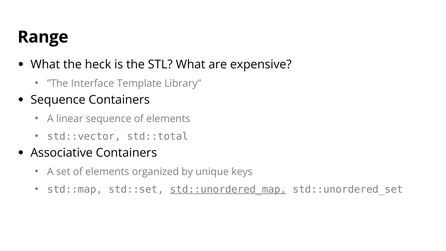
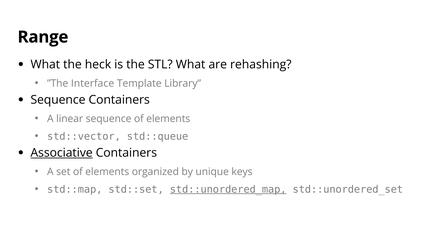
expensive: expensive -> rehashing (261, 65)
std::total: std::total -> std::queue (158, 136)
Associative underline: none -> present (62, 153)
